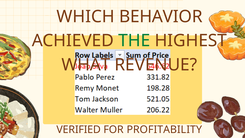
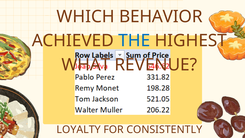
THE colour: green -> blue (134, 41)
VERIFIED: VERIFIED -> LOYALTY (79, 129)
PROFITABILITY: PROFITABILITY -> CONSISTENTLY (164, 129)
